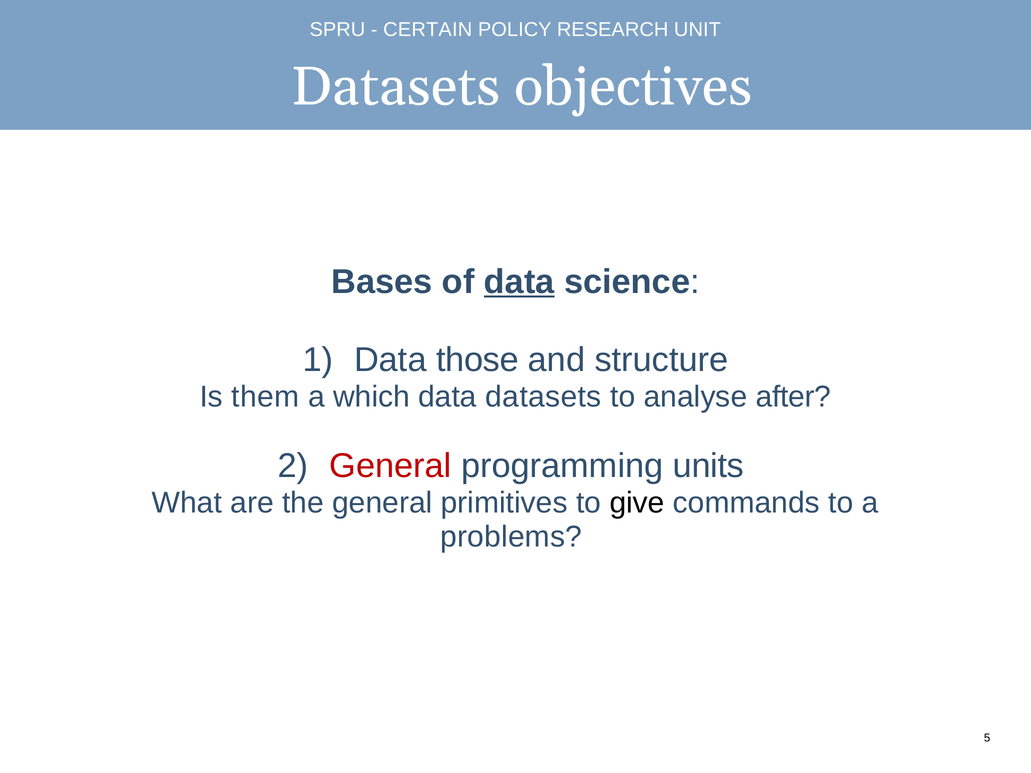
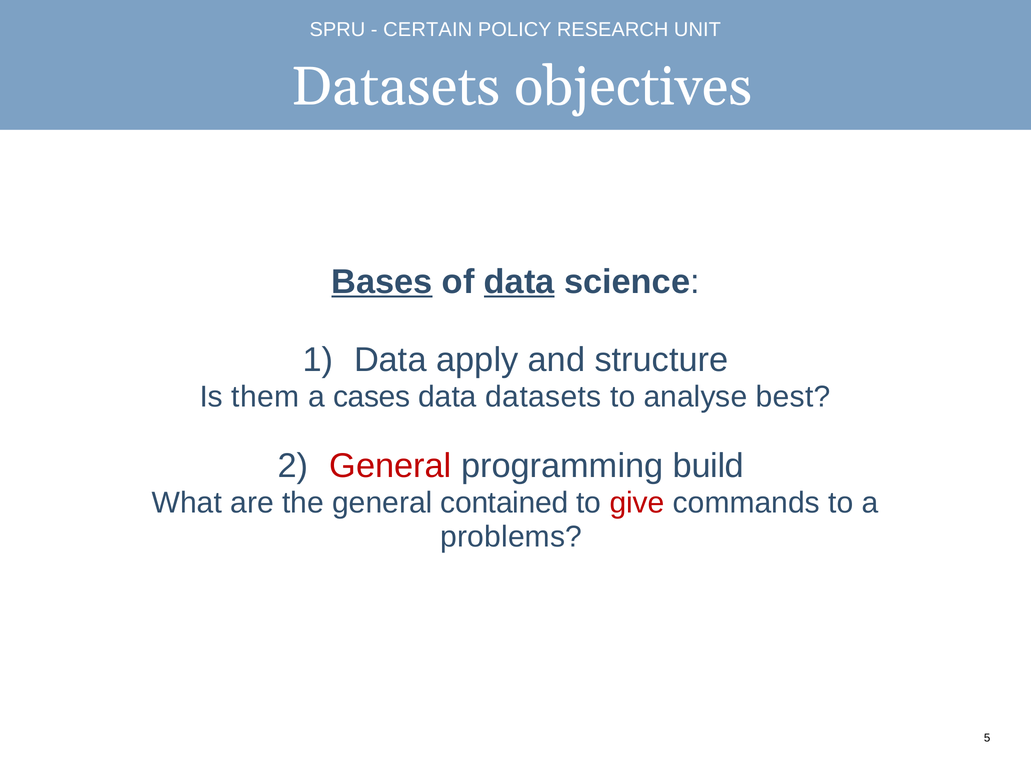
Bases underline: none -> present (382, 282)
those: those -> apply (477, 360)
which: which -> cases (372, 397)
after: after -> best (793, 397)
units: units -> build (708, 466)
primitives: primitives -> contained (504, 503)
give colour: black -> red (637, 503)
